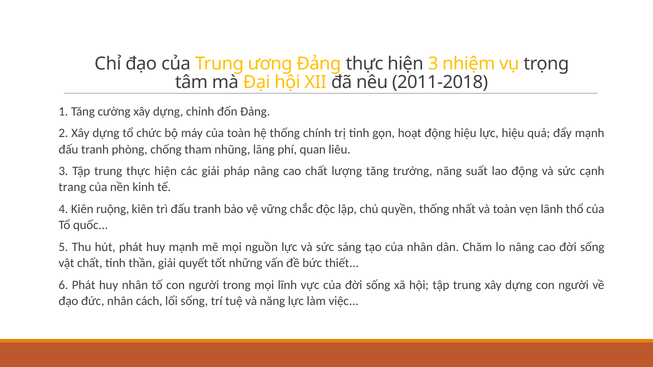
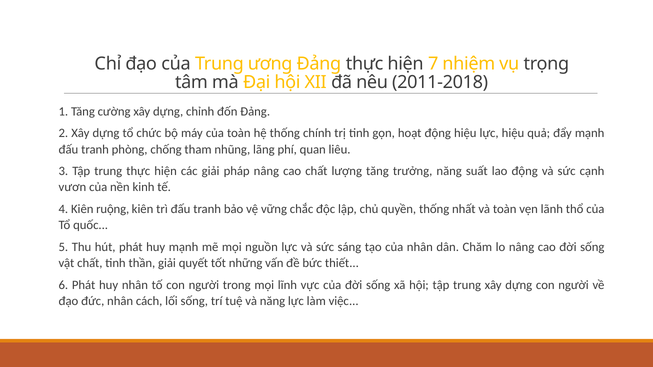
hiện 3: 3 -> 7 (433, 64)
trang: trang -> vươn (72, 187)
